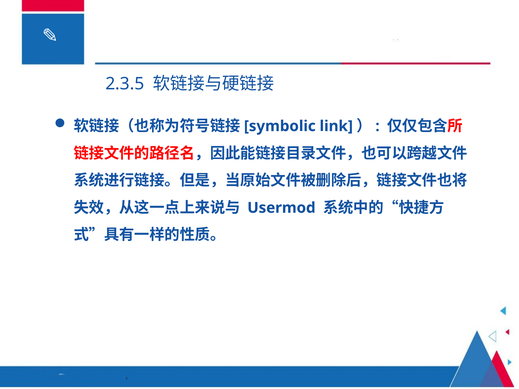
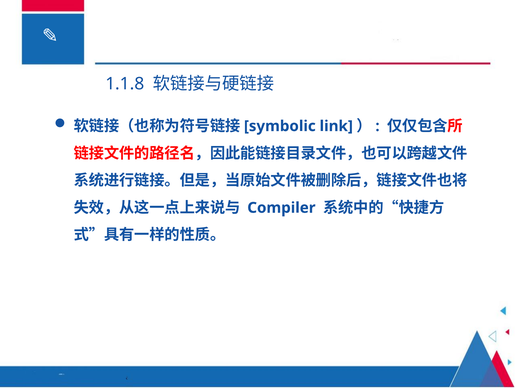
2.3.5: 2.3.5 -> 1.1.8 (125, 84)
Usermod: Usermod -> Compiler (281, 208)
